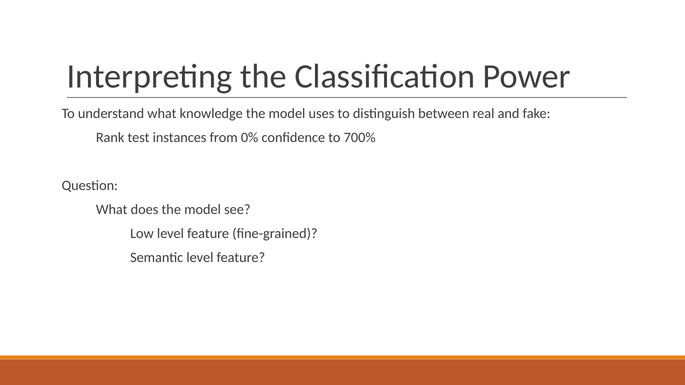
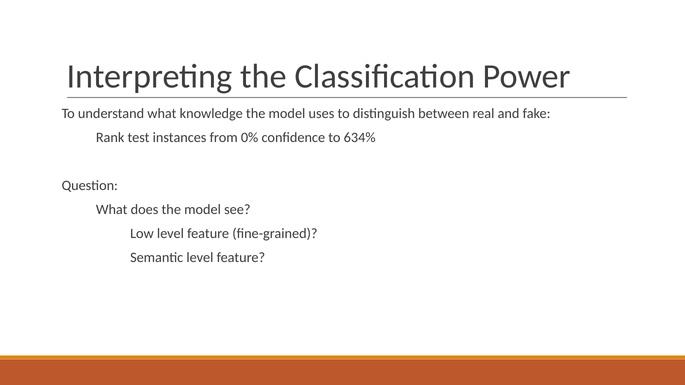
700%: 700% -> 634% (360, 138)
